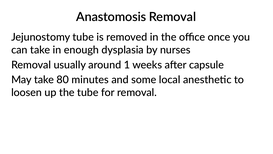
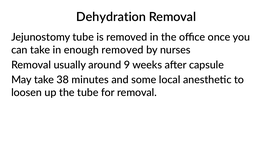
Anastomosis: Anastomosis -> Dehydration (111, 17)
enough dysplasia: dysplasia -> removed (123, 50)
1: 1 -> 9 (127, 65)
80: 80 -> 38 (63, 80)
